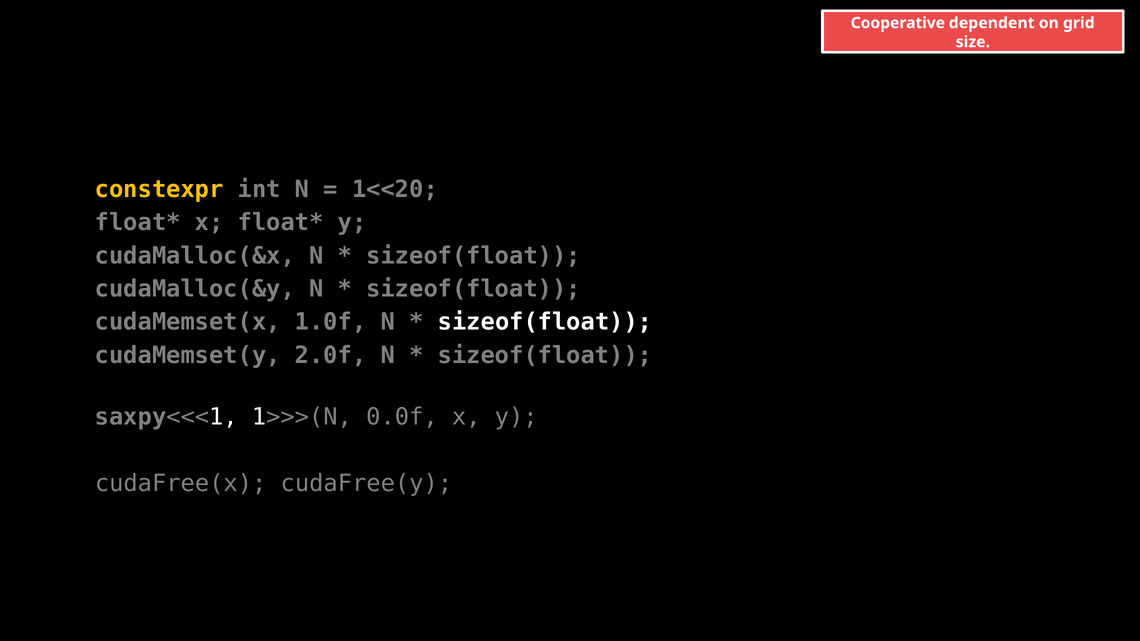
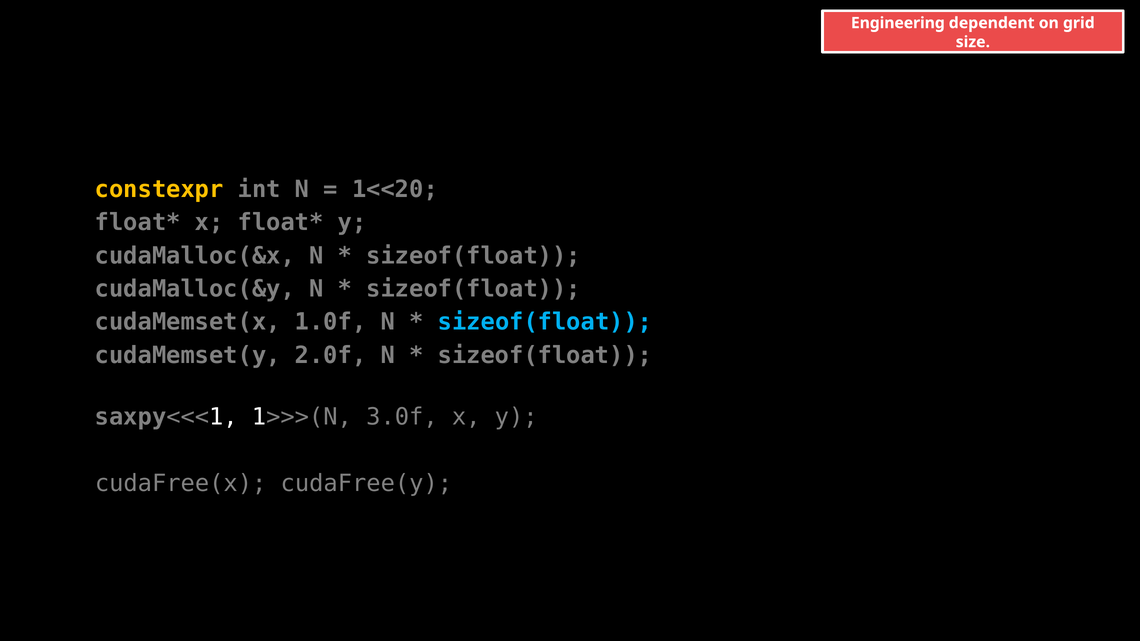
Cooperative: Cooperative -> Engineering (898, 23)
sizeof(float colour: white -> light blue (545, 322)
0.0f: 0.0f -> 3.0f (402, 417)
